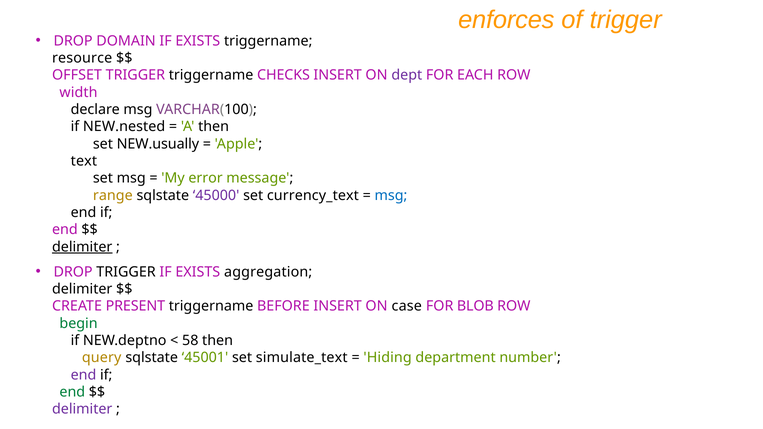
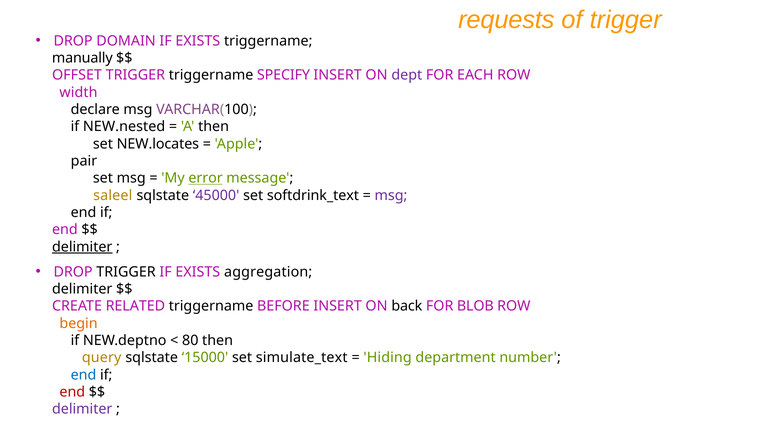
enforces: enforces -> requests (506, 20)
resource: resource -> manually (82, 58)
CHECKS: CHECKS -> SPECIFY (283, 75)
NEW.usually: NEW.usually -> NEW.locates (158, 144)
text: text -> pair (84, 161)
error underline: none -> present (206, 178)
range: range -> saleel (113, 195)
currency_text: currency_text -> softdrink_text (313, 195)
msg colour: blue -> purple (391, 195)
PRESENT: PRESENT -> RELATED (135, 306)
case: case -> back (407, 306)
begin colour: green -> orange (79, 324)
58: 58 -> 80 (190, 341)
45001: 45001 -> 15000 (205, 358)
end colour: purple -> blue (83, 375)
end colour: green -> red (72, 392)
